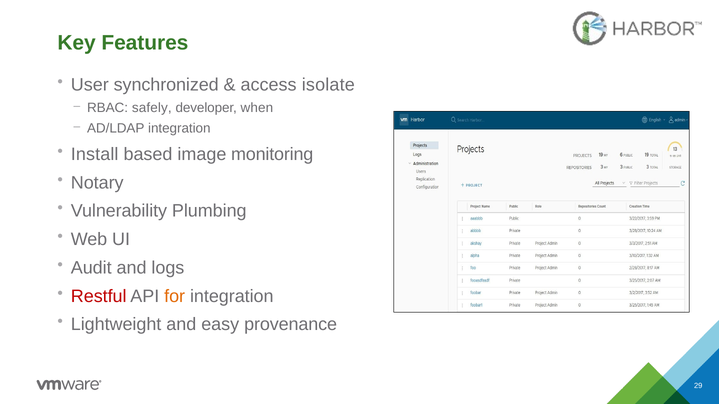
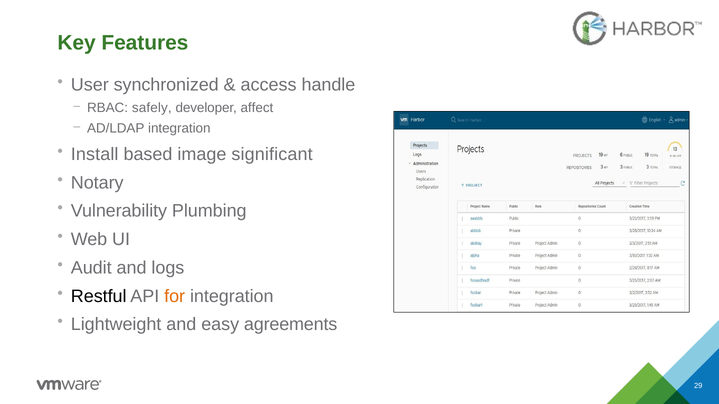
isolate: isolate -> handle (328, 85)
when: when -> affect (257, 108)
monitoring: monitoring -> significant (272, 154)
Restful colour: red -> black (99, 296)
provenance: provenance -> agreements (291, 325)
